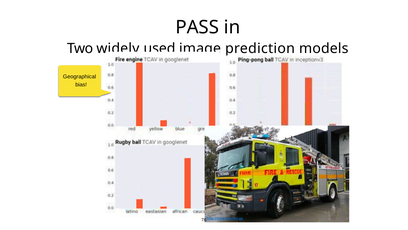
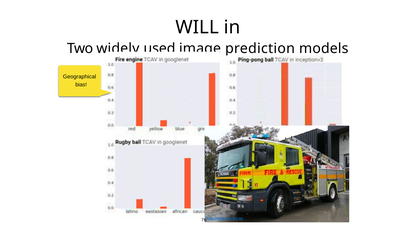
PASS: PASS -> WILL (197, 27)
